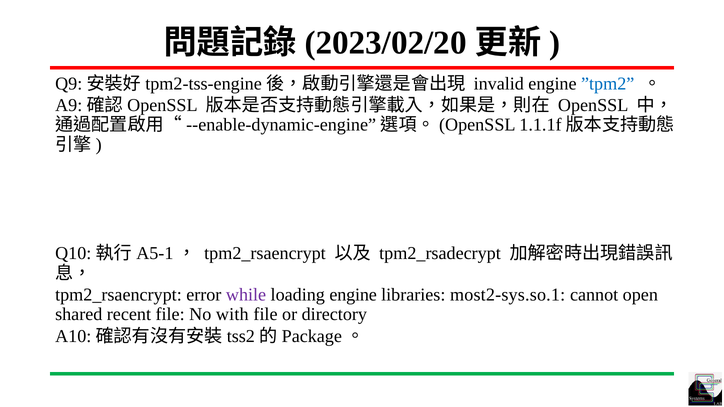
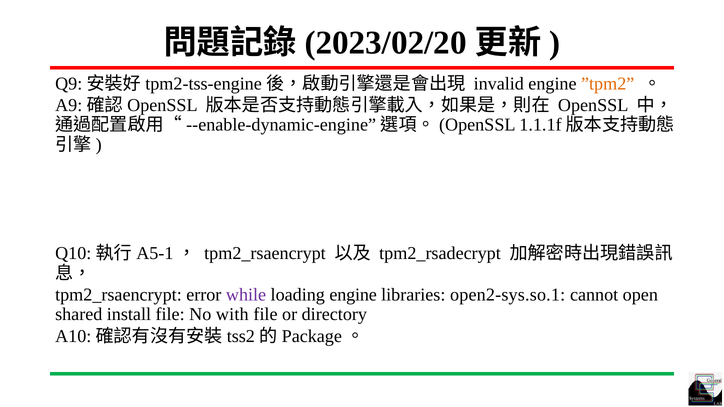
”tpm2 colour: blue -> orange (608, 84)
most2-sys.so.1: most2-sys.so.1 -> open2-sys.so.1 (508, 295)
recent: recent -> install (129, 315)
